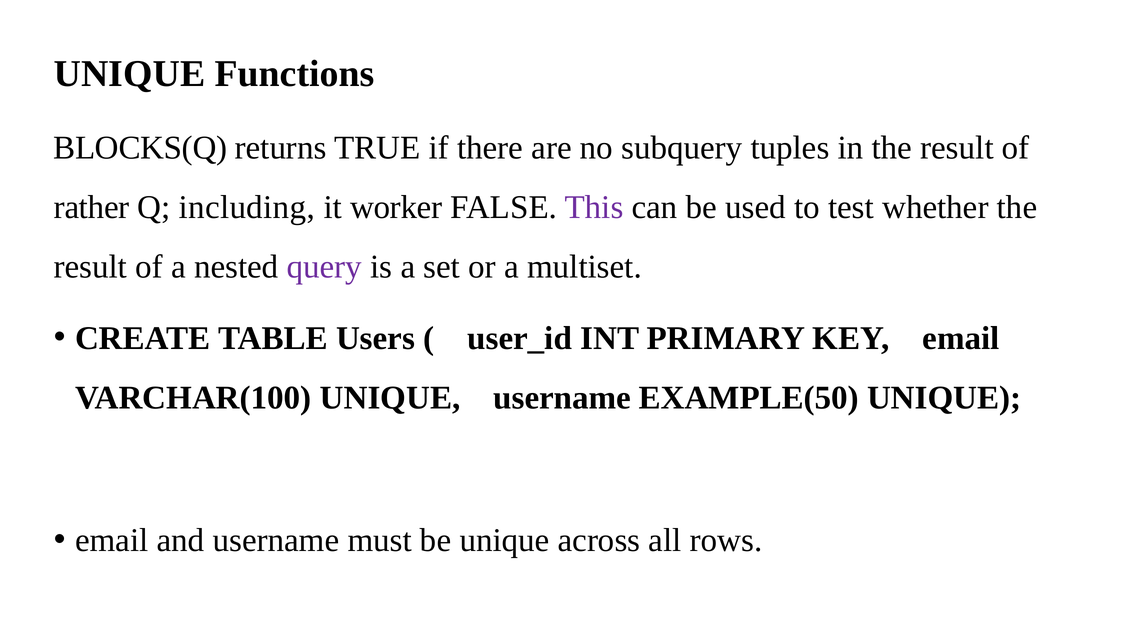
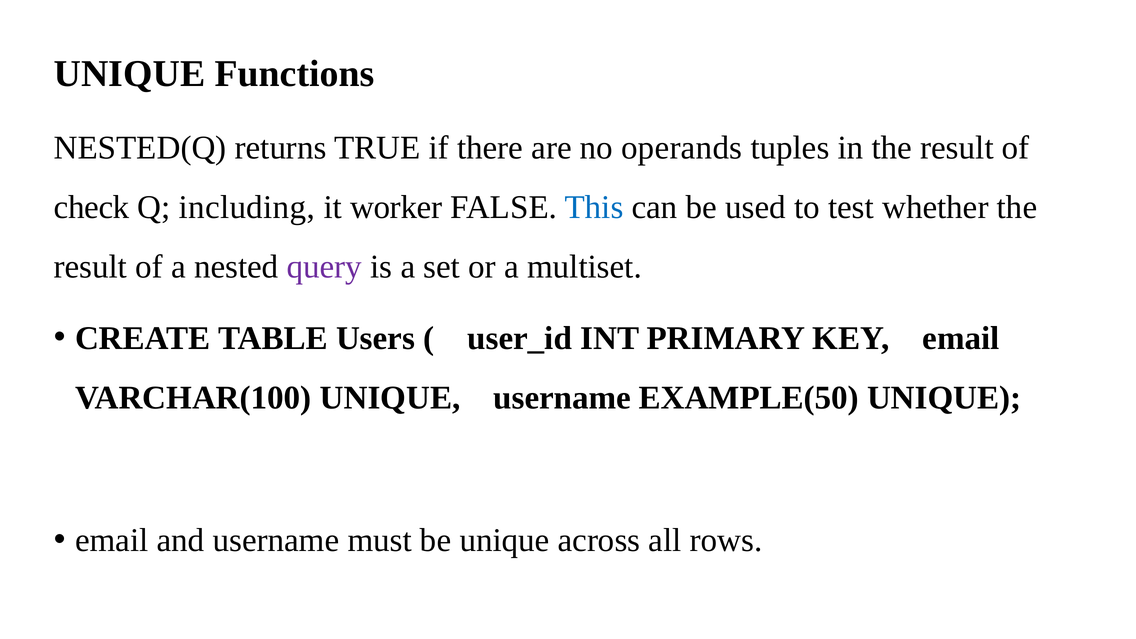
BLOCKS(Q: BLOCKS(Q -> NESTED(Q (140, 148)
subquery: subquery -> operands (682, 148)
rather: rather -> check (92, 207)
This colour: purple -> blue (594, 207)
